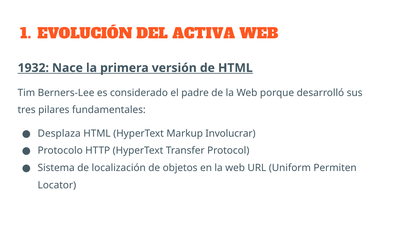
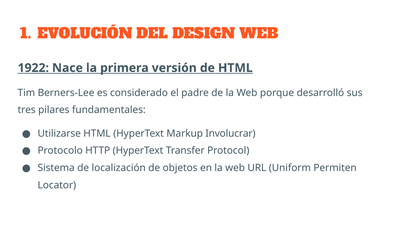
ACTIVA: ACTIVA -> DESIGN (204, 34)
1932: 1932 -> 1922 (33, 68)
Desplaza: Desplaza -> Utilizarse (59, 133)
